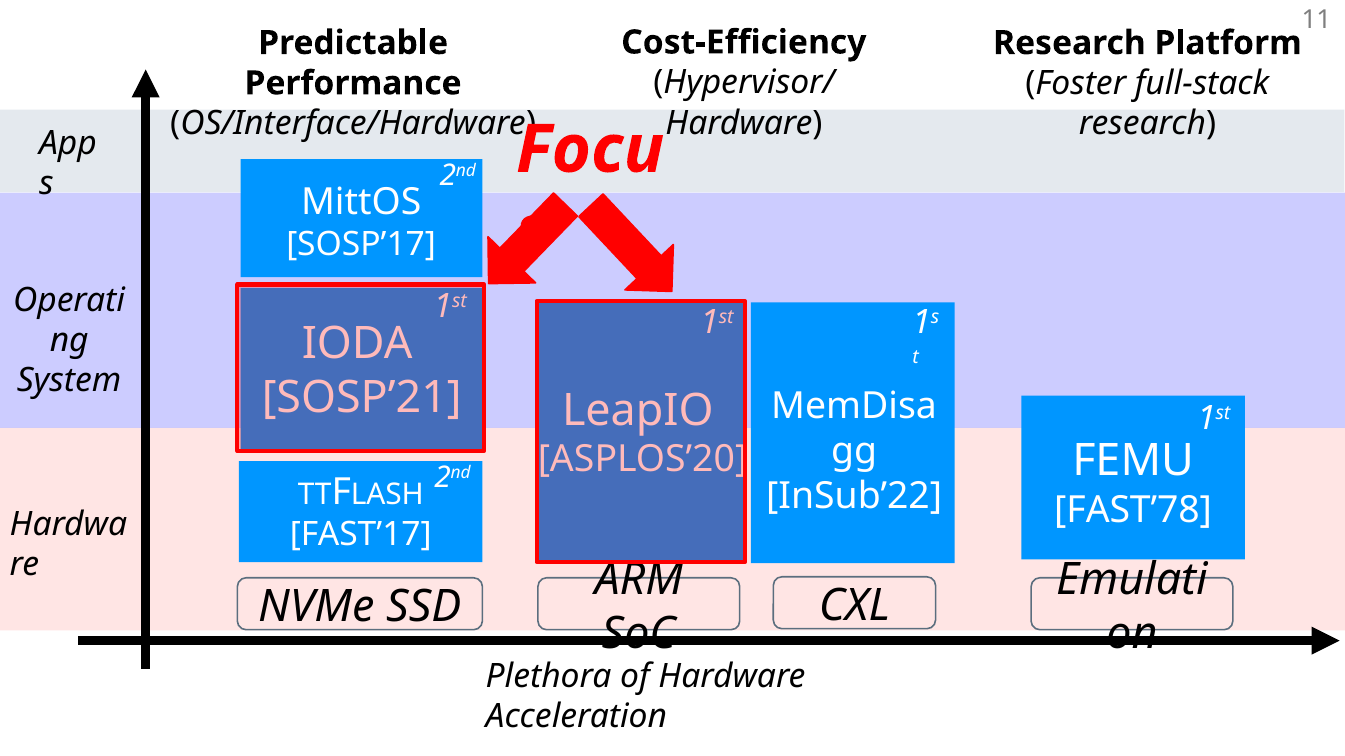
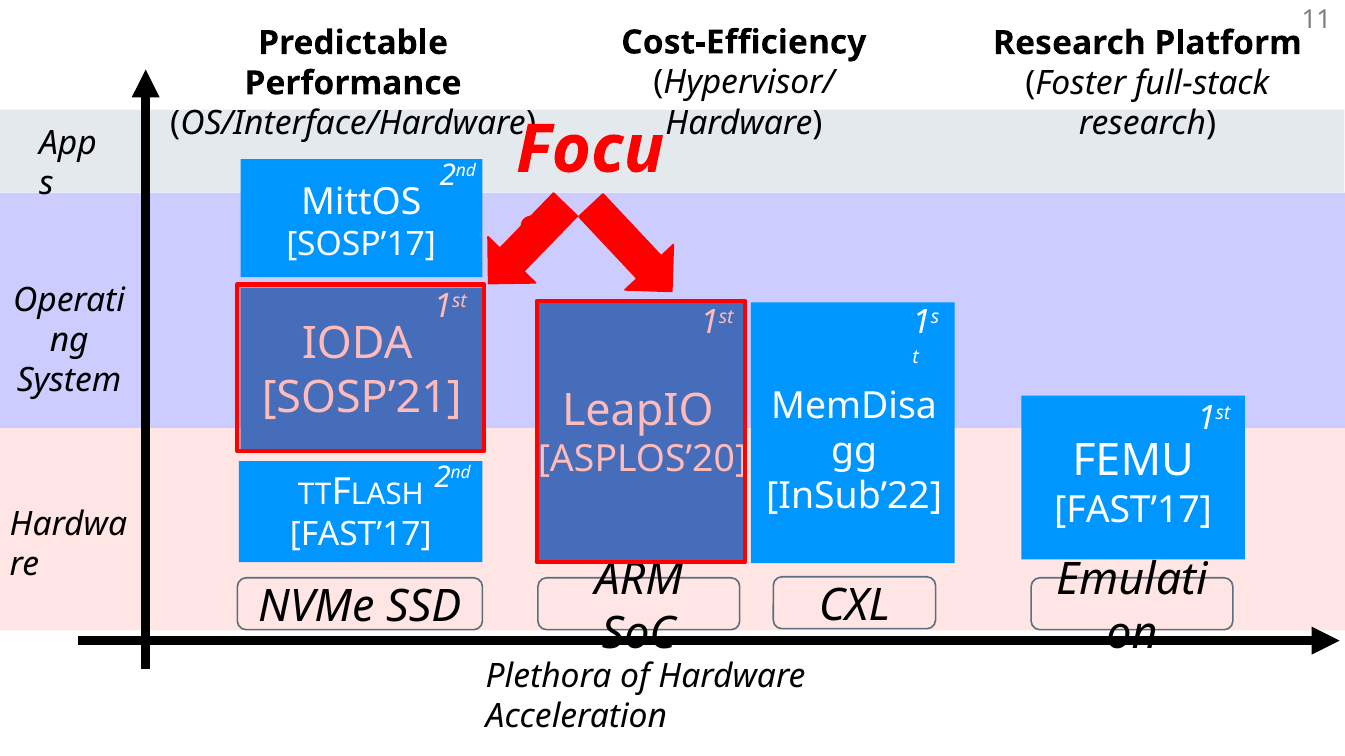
FAST’78: FAST’78 -> FAST’17 (1133, 510)
